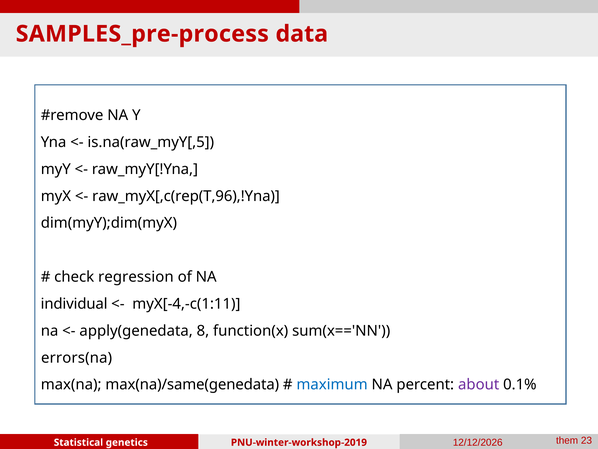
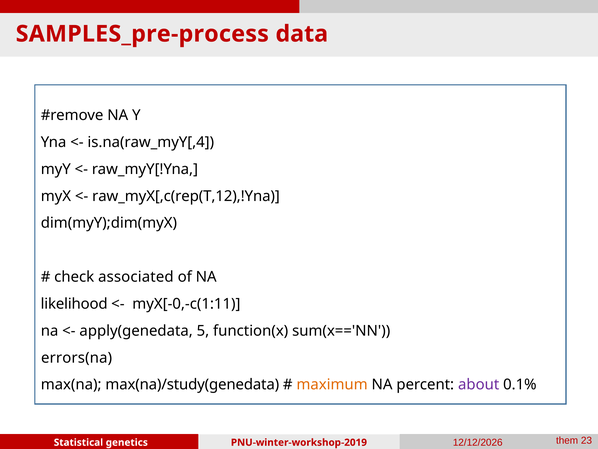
is.na(raw_myY[,5: is.na(raw_myY[,5 -> is.na(raw_myY[,4 (151, 142)
raw_myX[,c(rep(T,96),!Yna: raw_myX[,c(rep(T,96),!Yna -> raw_myX[,c(rep(T,12),!Yna (186, 196)
regression: regression -> associated (136, 277)
individual: individual -> likelihood (74, 304)
myX[-4,-c(1:11: myX[-4,-c(1:11 -> myX[-0,-c(1:11 (186, 304)
8: 8 -> 5 (203, 330)
max(na)/same(genedata: max(na)/same(genedata -> max(na)/study(genedata (192, 384)
maximum colour: blue -> orange (332, 384)
